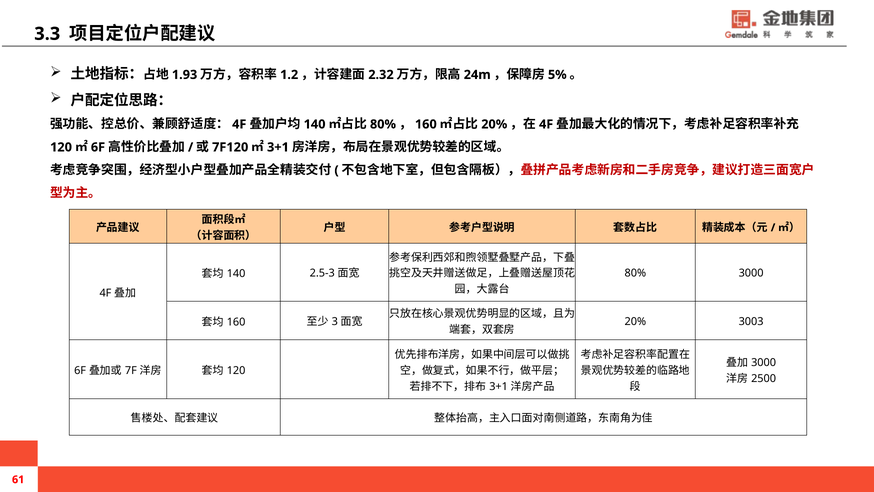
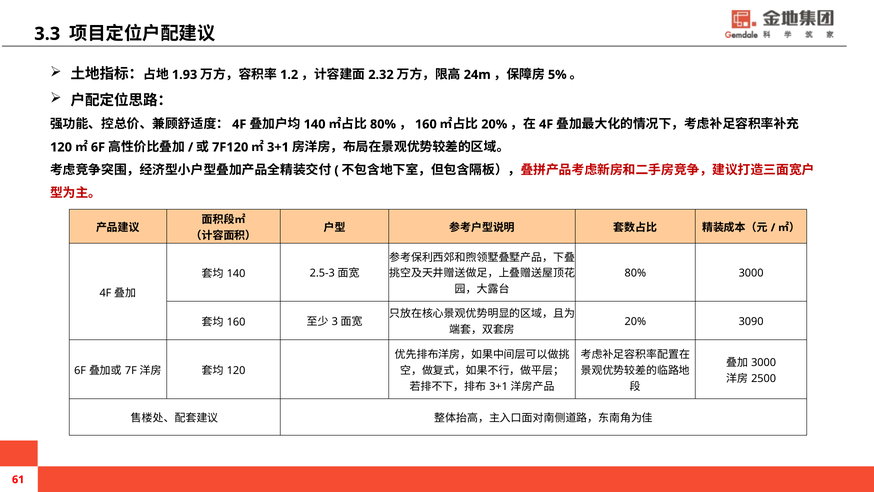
3003: 3003 -> 3090 (751, 321)
